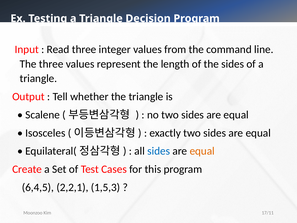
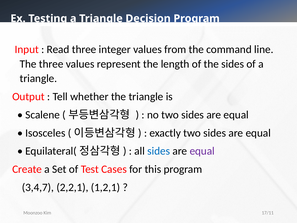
equal colour: orange -> purple (202, 151)
6,4,5: 6,4,5 -> 3,4,7 (38, 187)
1,5,3: 1,5,3 -> 1,2,1 (106, 187)
